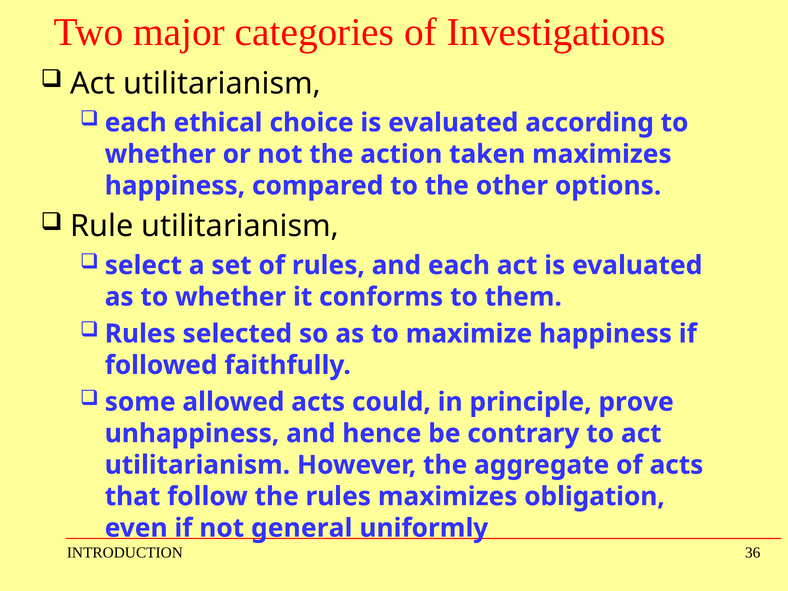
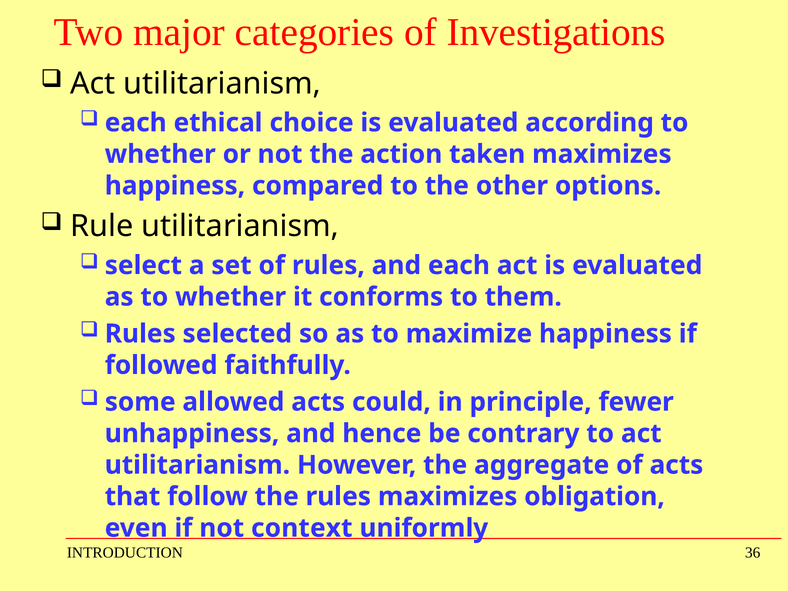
prove: prove -> fewer (636, 402)
general: general -> context (302, 528)
